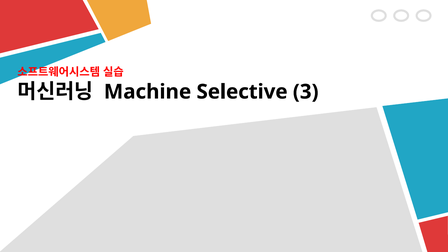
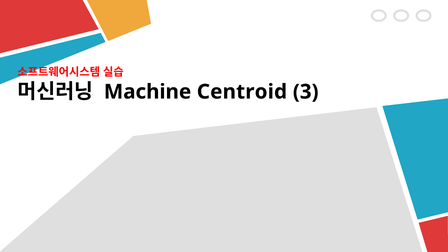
Selective: Selective -> Centroid (242, 92)
